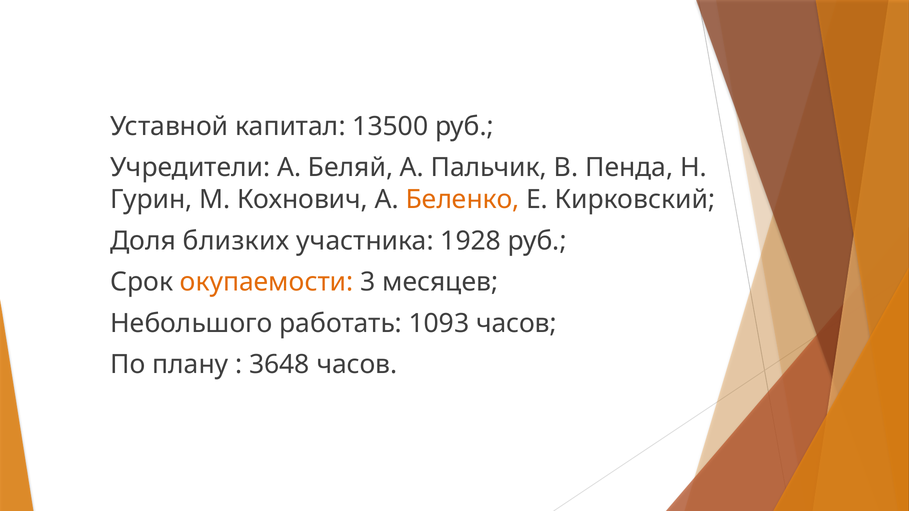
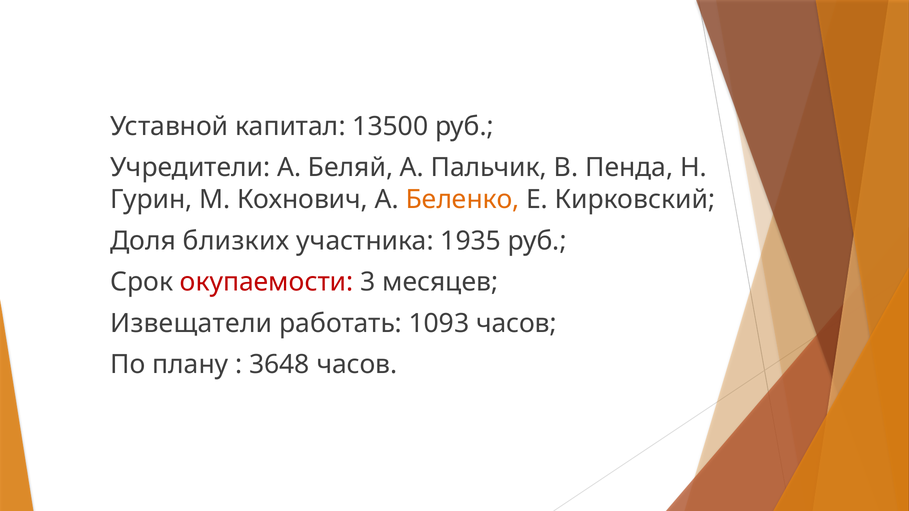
1928: 1928 -> 1935 (471, 241)
окупаемости colour: orange -> red (267, 282)
Небольшого: Небольшого -> Извещатели (191, 324)
